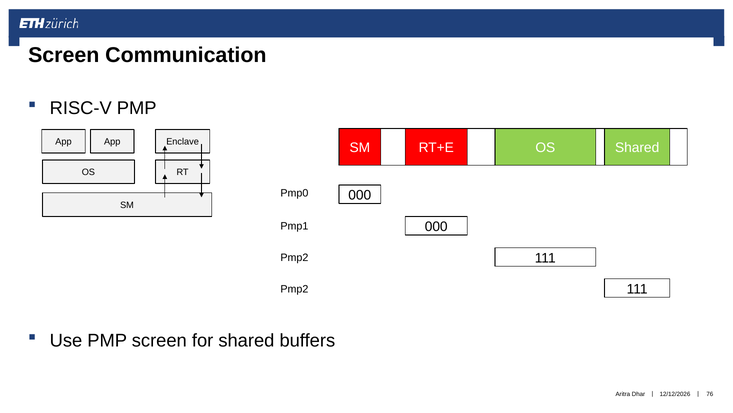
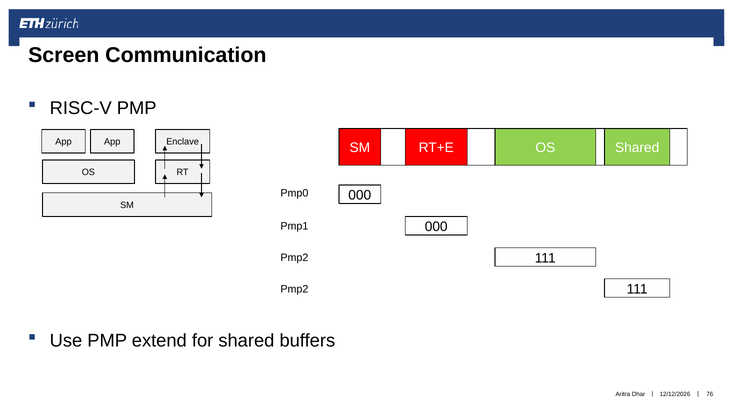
PMP screen: screen -> extend (159, 340)
